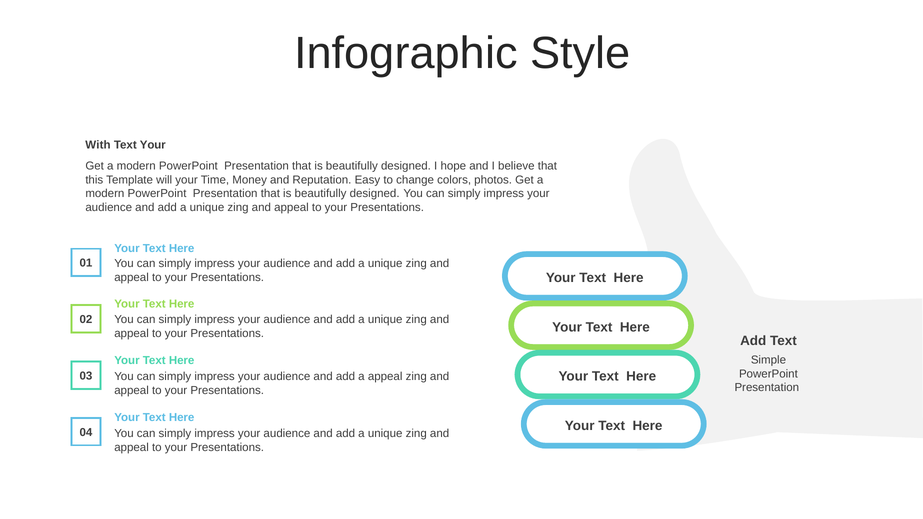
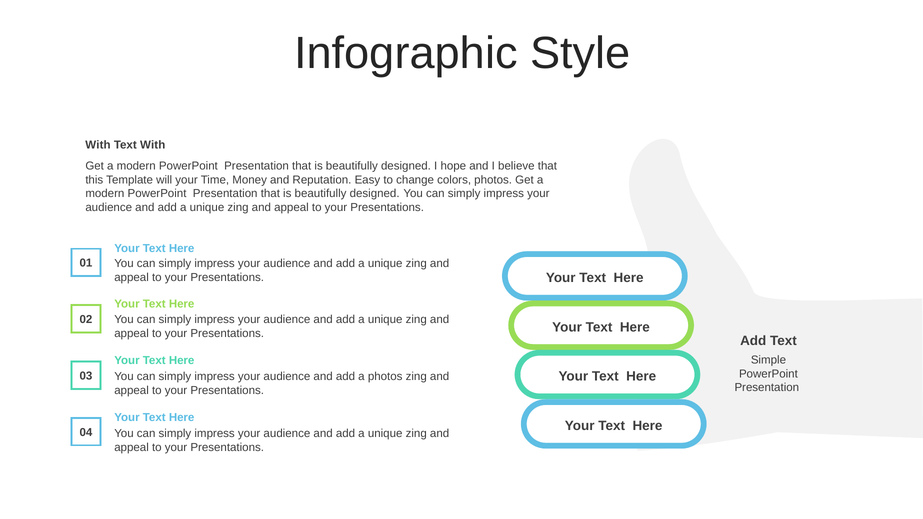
Text Your: Your -> With (153, 145)
a appeal: appeal -> photos (385, 377)
